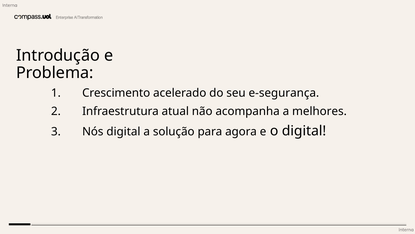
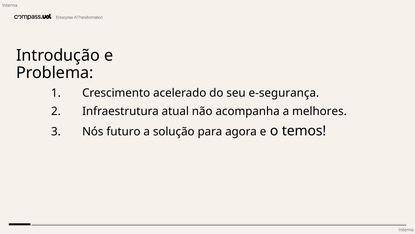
Nós digital: digital -> futuro (123, 131)
o digital: digital -> temos (304, 131)
